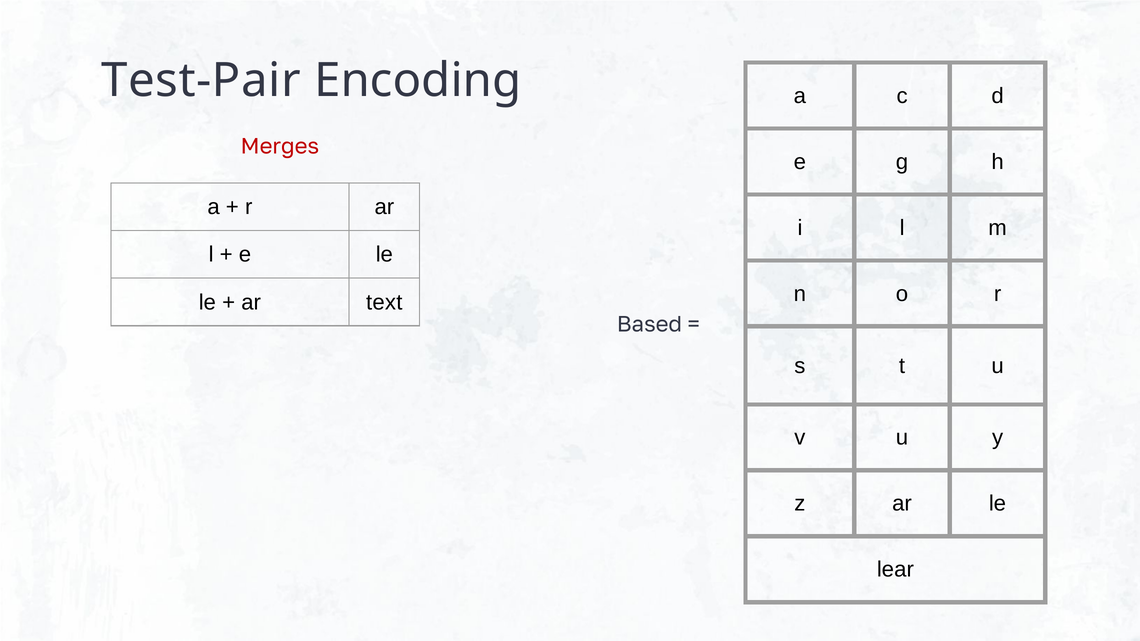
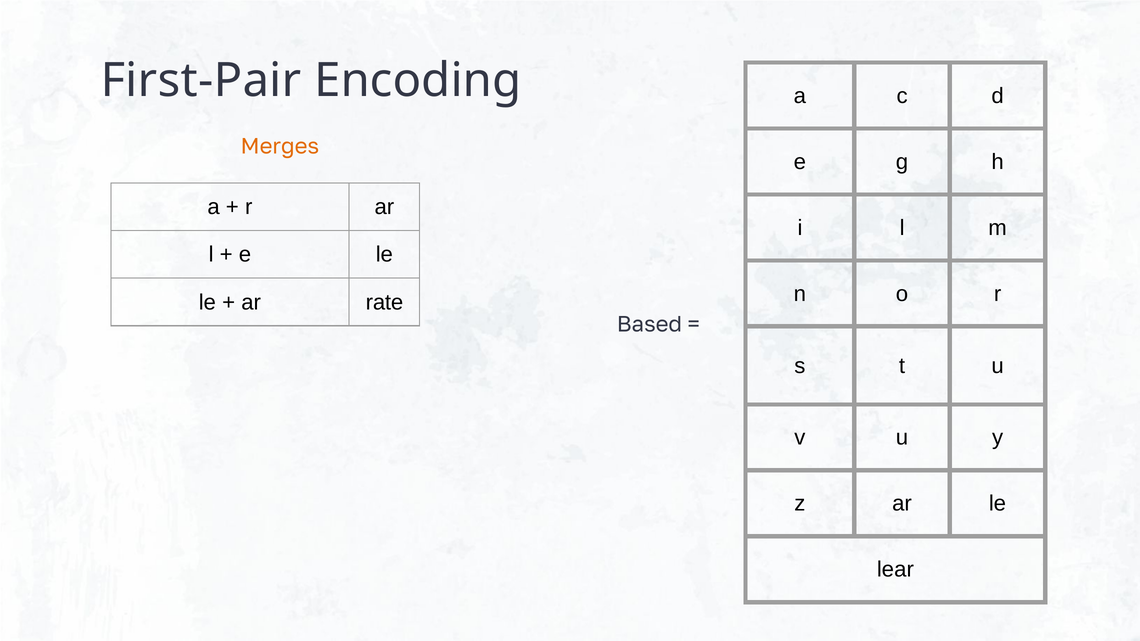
Test-Pair: Test-Pair -> First-Pair (201, 80)
Merges colour: red -> orange (280, 147)
text: text -> rate (384, 302)
